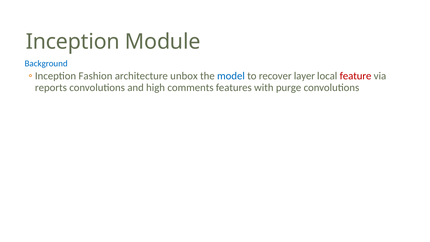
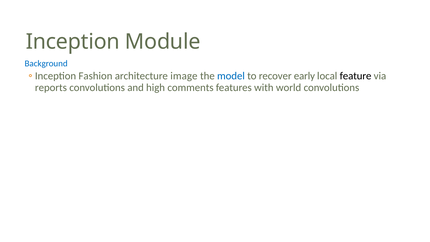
unbox: unbox -> image (184, 76)
layer: layer -> early (304, 76)
feature colour: red -> black (356, 76)
purge: purge -> world (289, 88)
